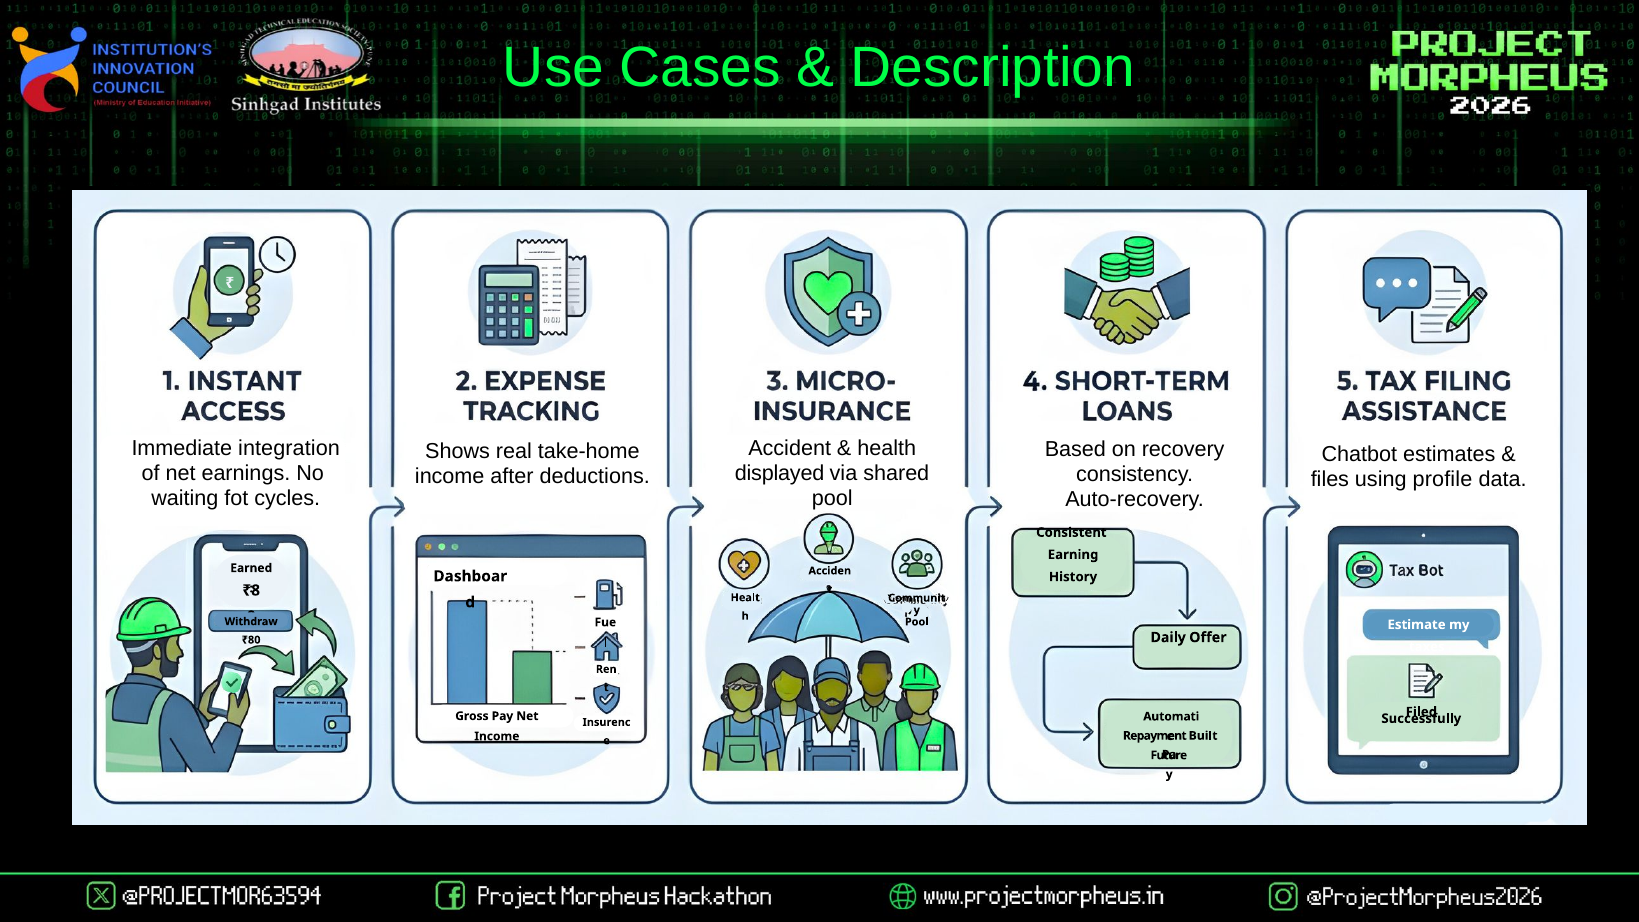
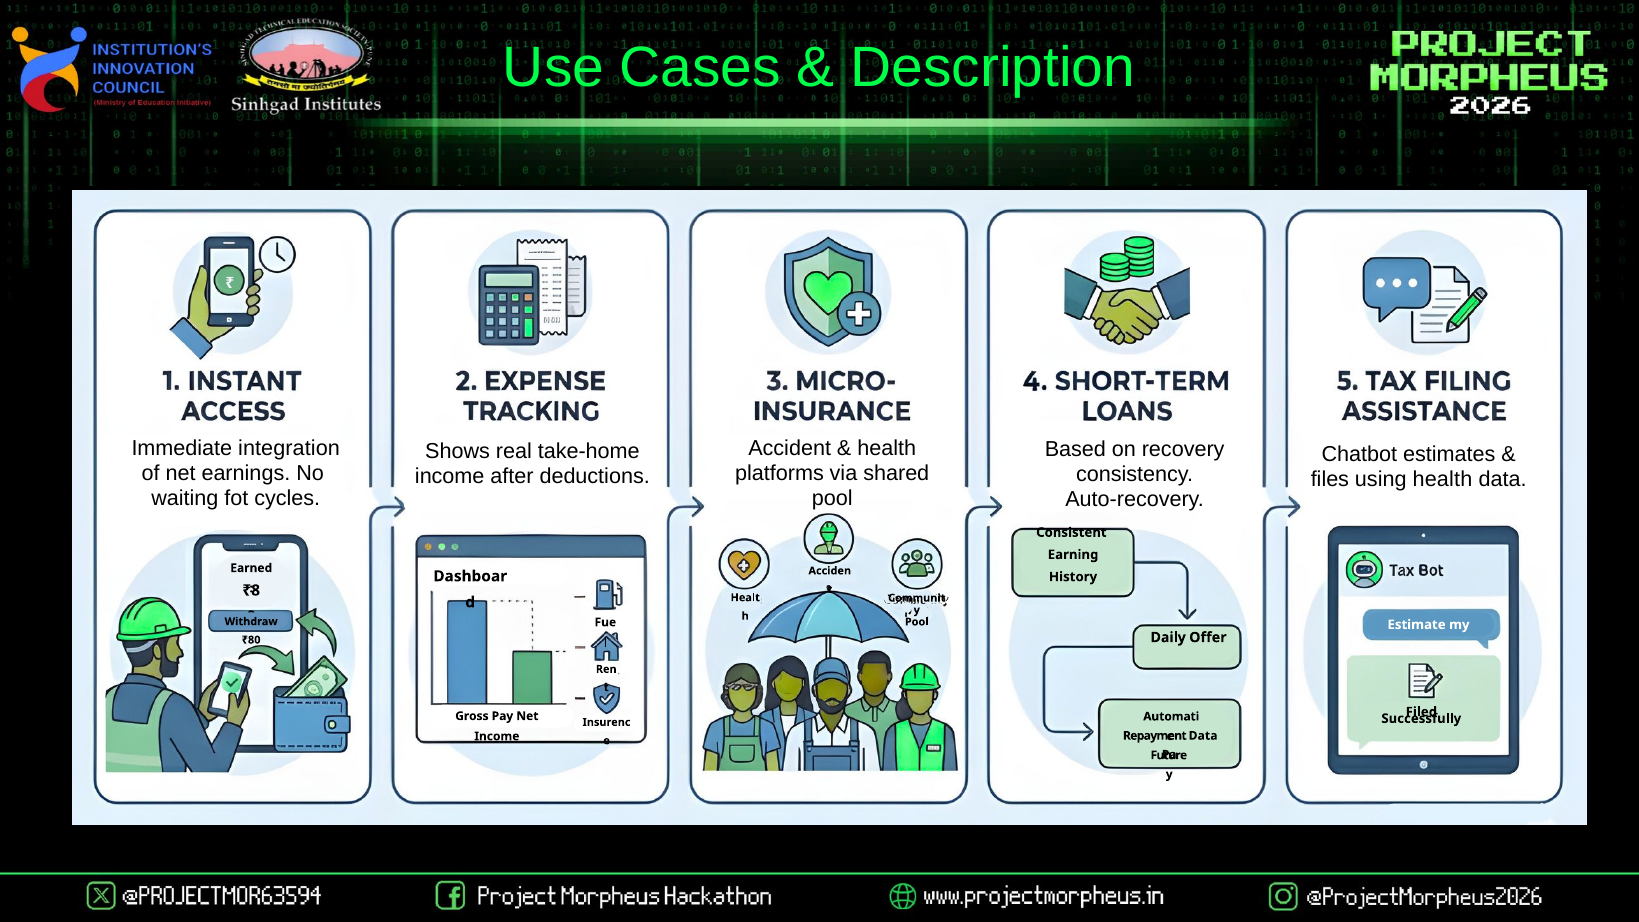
displayed: displayed -> platforms (780, 473)
using profile: profile -> health (1442, 479)
Built: Built -> Data (1203, 736)
